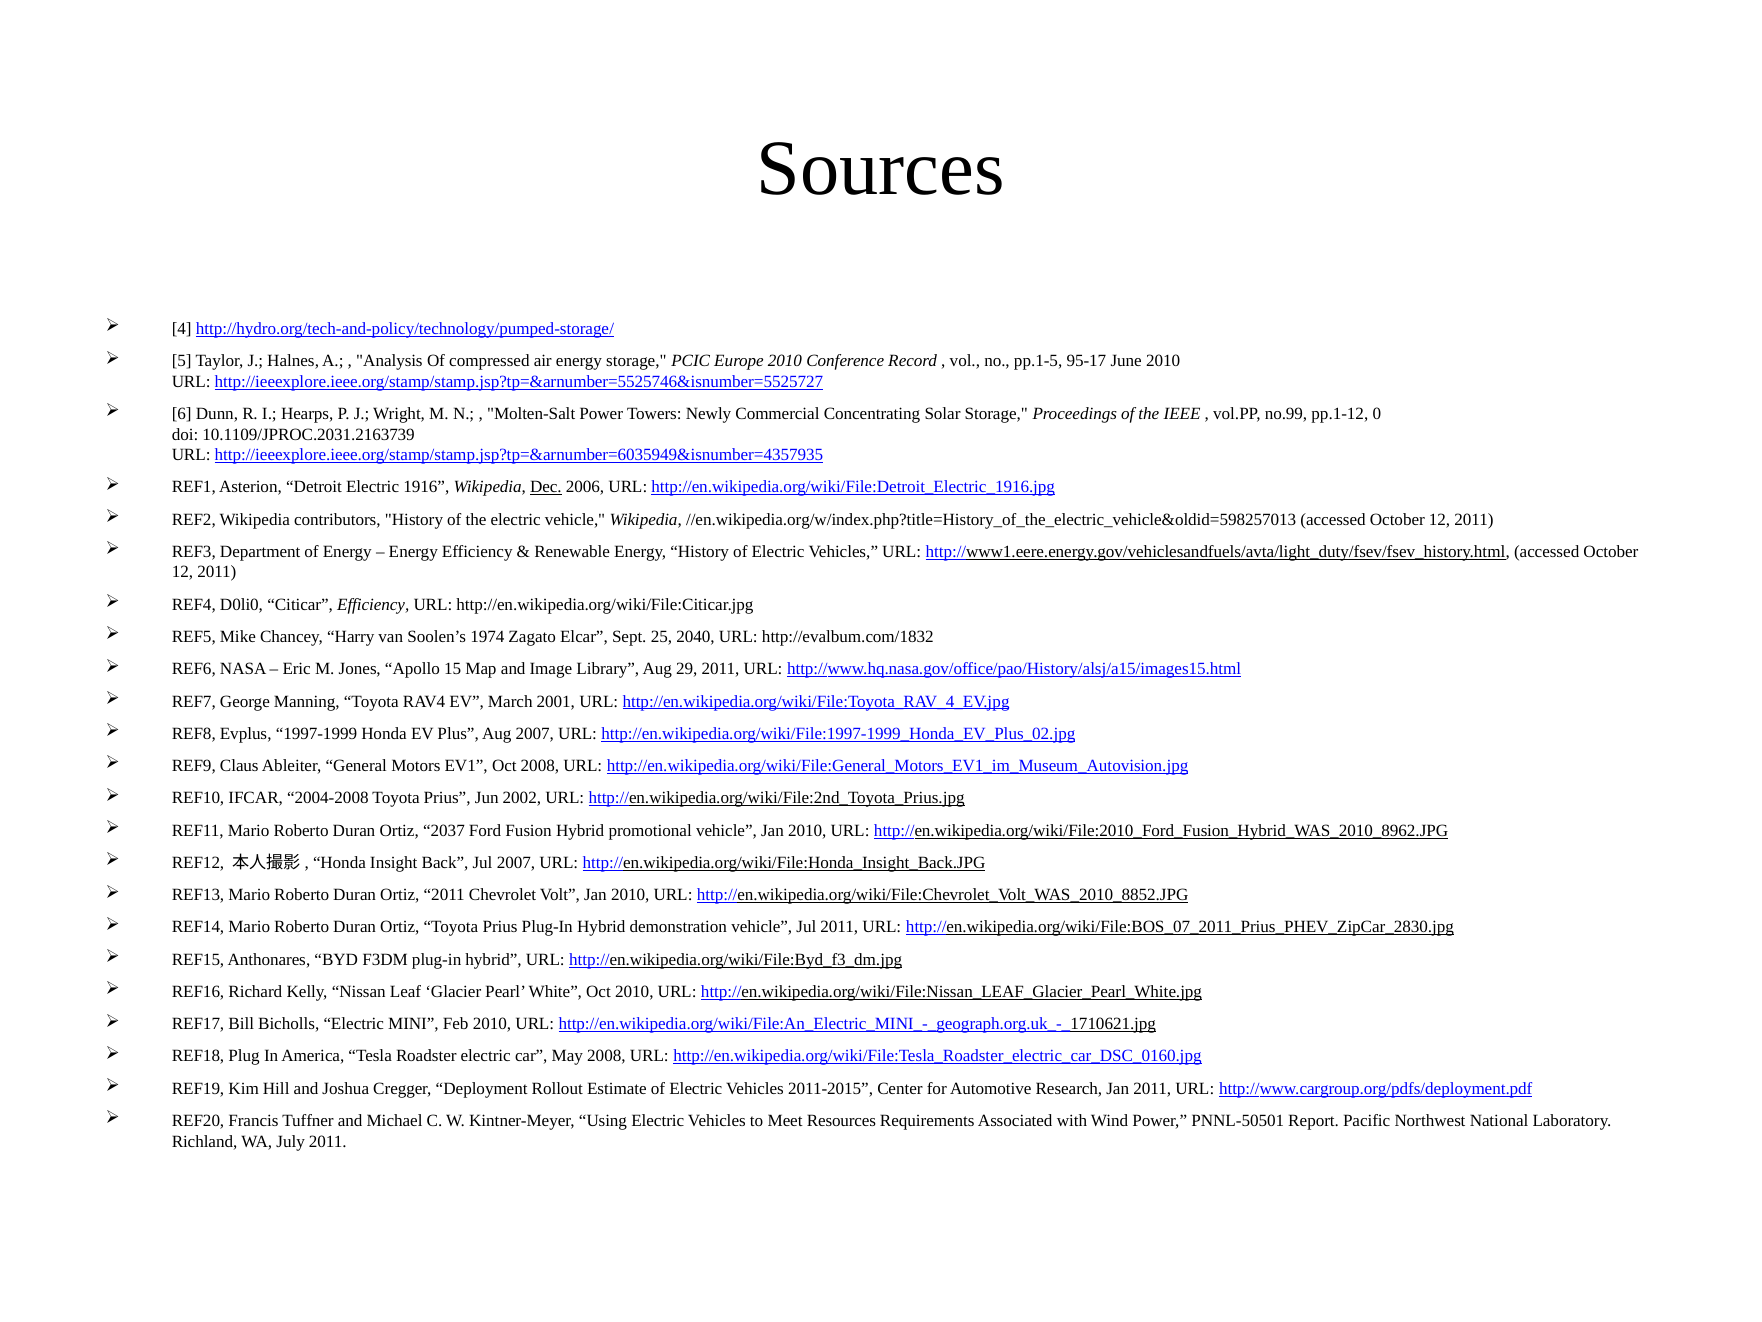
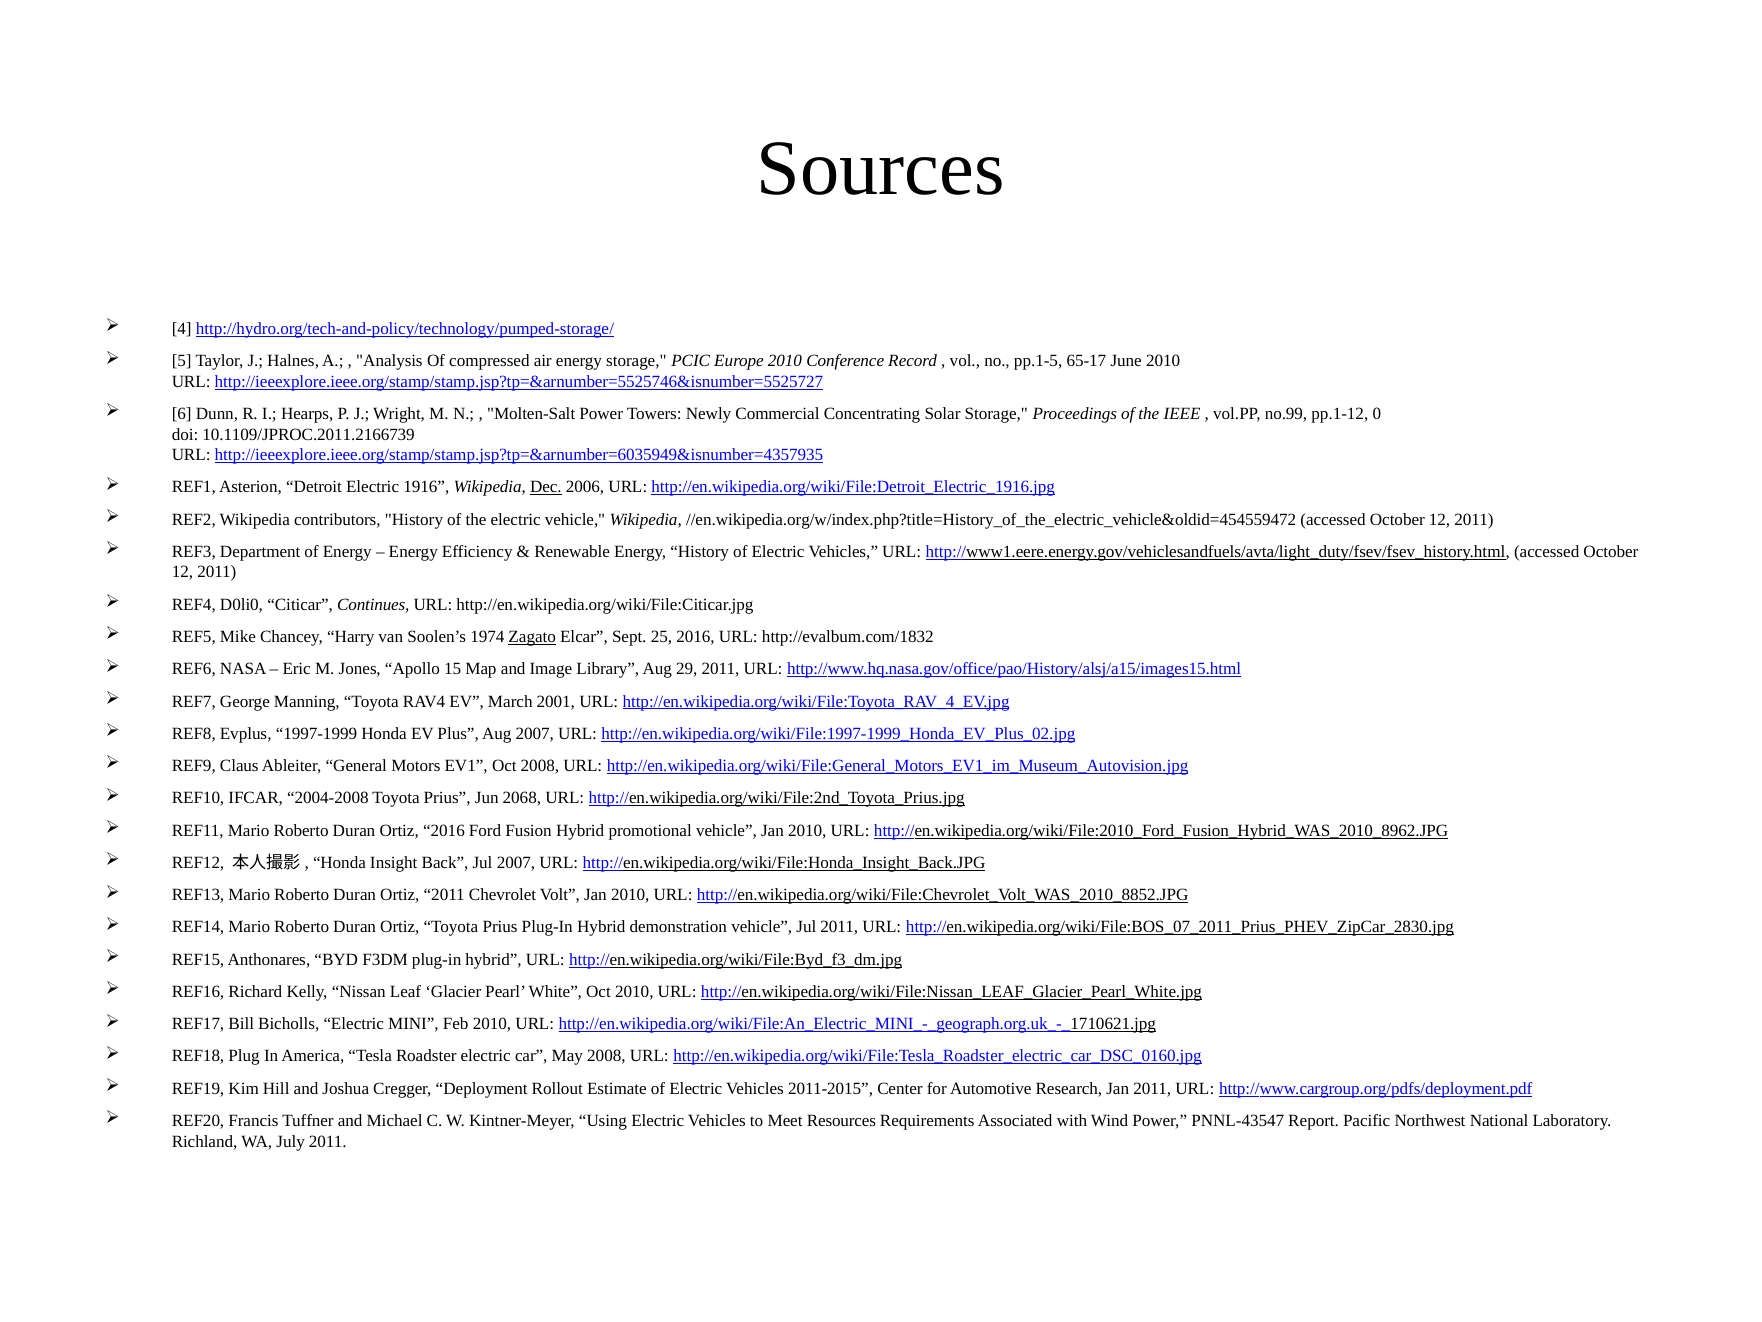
95-17: 95-17 -> 65-17 (1086, 361)
10.1109/JPROC.2031.2163739: 10.1109/JPROC.2031.2163739 -> 10.1109/JPROC.2011.2166739 (309, 434)
//en.wikipedia.org/w/index.php?title=History_of_the_electric_vehicle&oldid=598257013: //en.wikipedia.org/w/index.php?title=History_of_the_electric_vehicle&oldid=598257013 -> //en.wikipedia.org/w/index.php?title=History_of_the_electric_vehicle&oldid=454559472 (991, 519)
Citicar Efficiency: Efficiency -> Continues (373, 604)
Zagato underline: none -> present (532, 637)
25 2040: 2040 -> 2016 (695, 637)
2002: 2002 -> 2068 (522, 798)
Ortiz 2037: 2037 -> 2016 (444, 830)
PNNL-50501: PNNL-50501 -> PNNL-43547 (1238, 1120)
